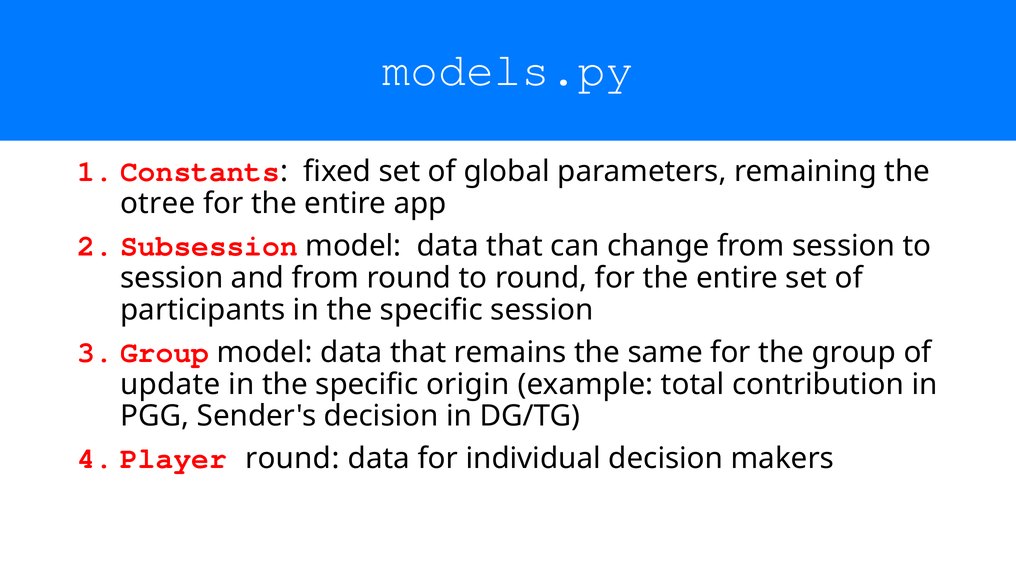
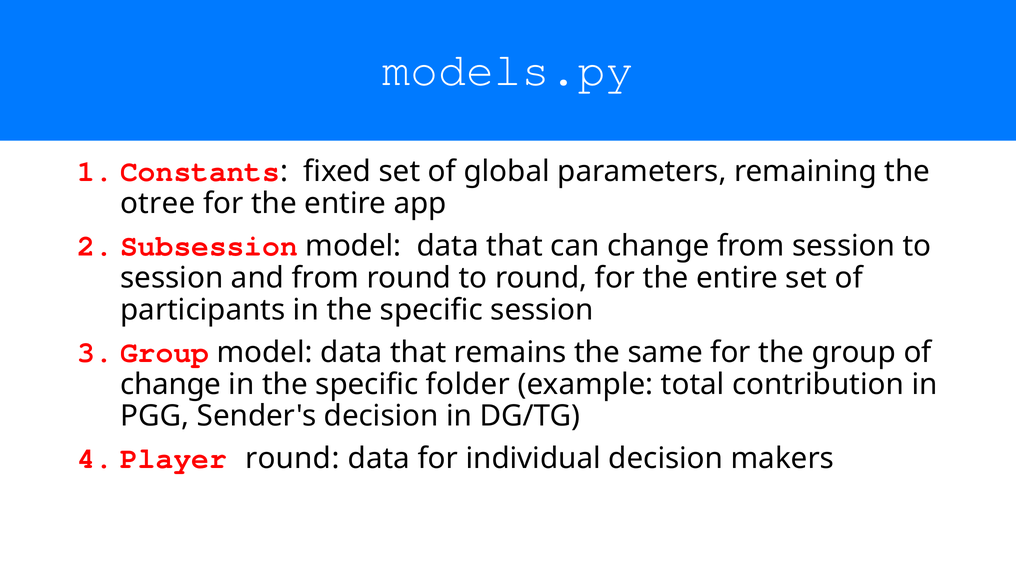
update: update -> change (171, 385)
origin: origin -> folder (468, 385)
